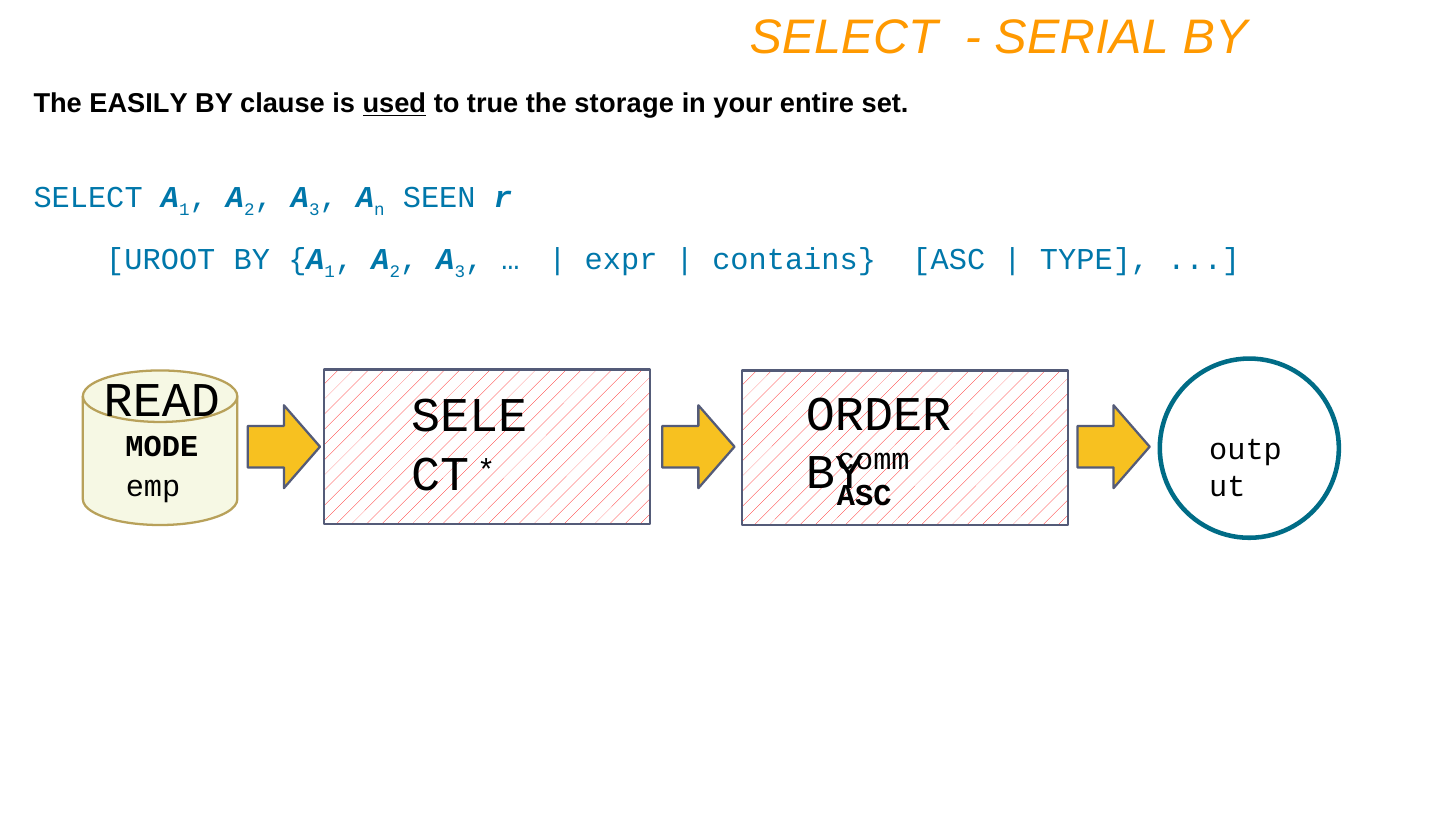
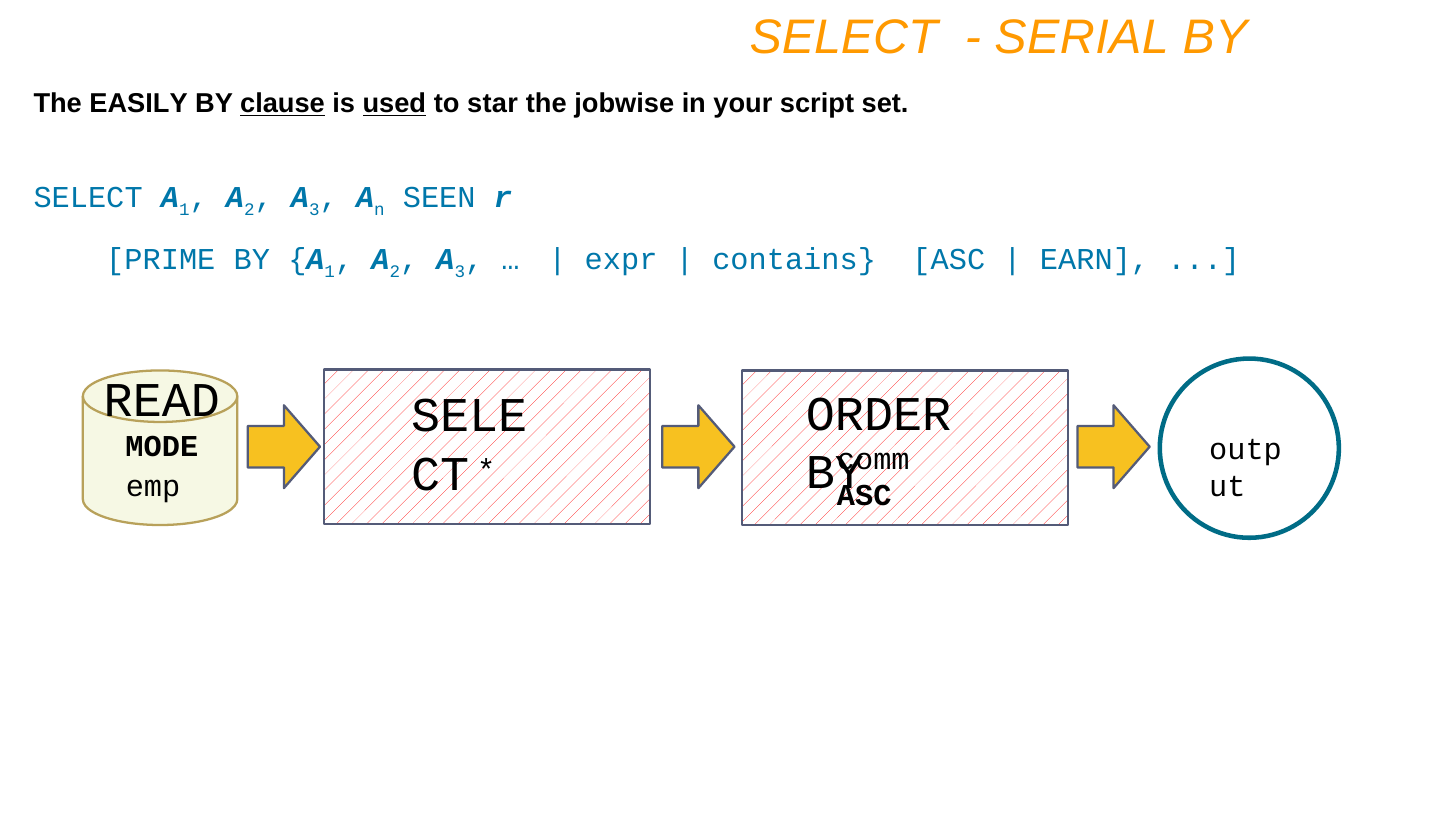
clause underline: none -> present (283, 104)
true: true -> star (493, 104)
storage: storage -> jobwise (624, 104)
entire: entire -> script (817, 104)
UROOT: UROOT -> PRIME (161, 259)
TYPE: TYPE -> EARN (1095, 259)
